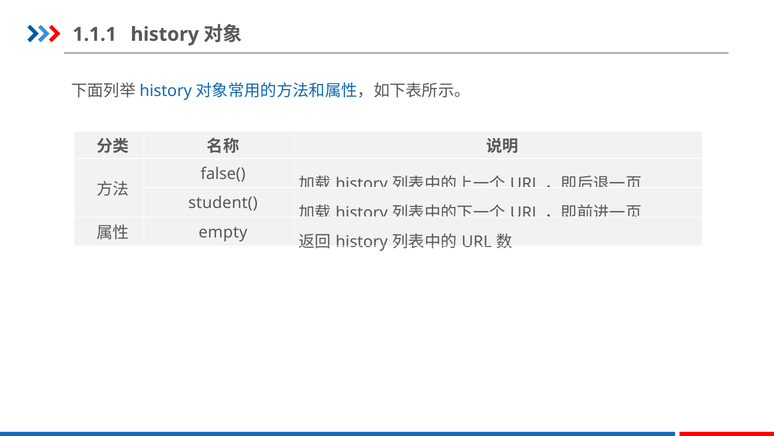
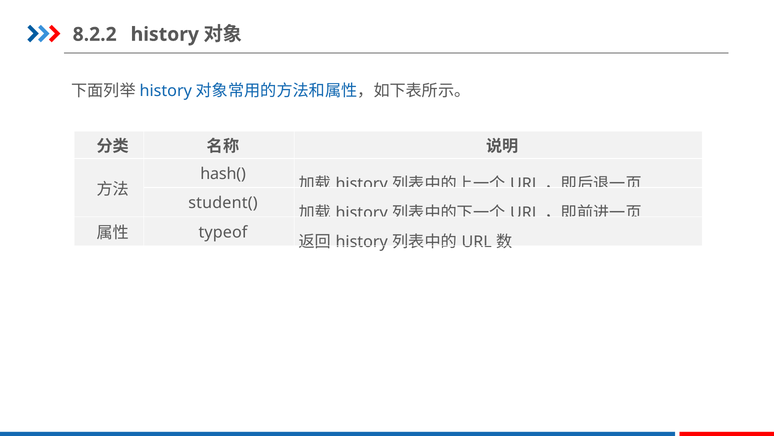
1.1.1: 1.1.1 -> 8.2.2 (95, 34)
false(: false( -> hash( (223, 174)
empty: empty -> typeof (223, 232)
